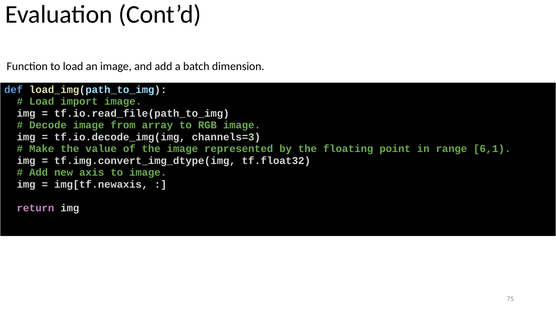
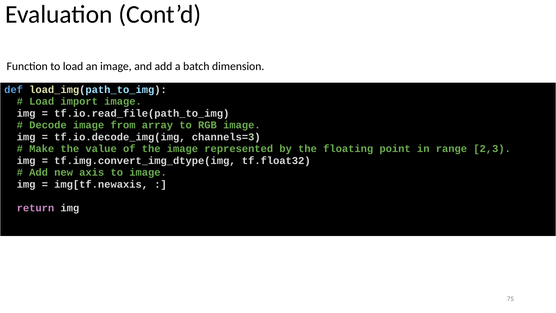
6,1: 6,1 -> 2,3 (492, 149)
